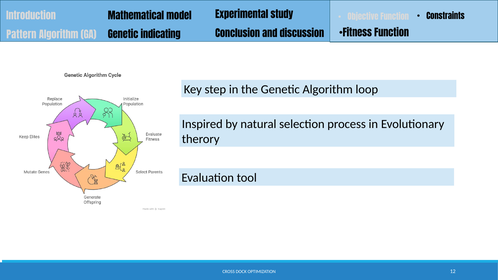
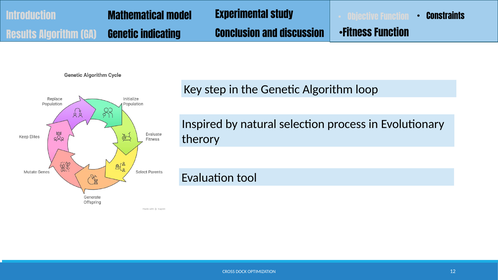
Pattern: Pattern -> Results (21, 35)
